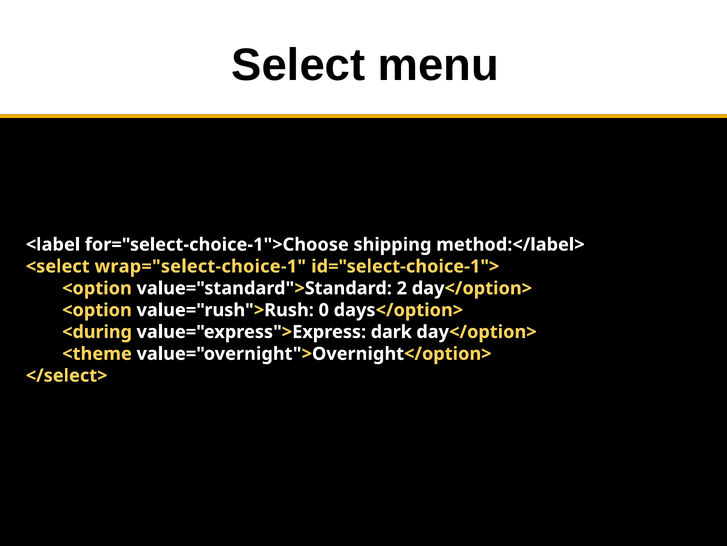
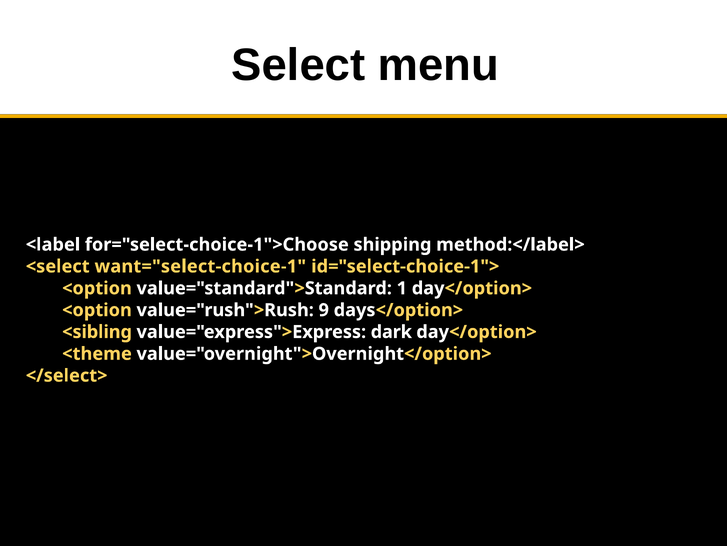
wrap="select-choice-1: wrap="select-choice-1 -> want="select-choice-1 (200, 266)
2: 2 -> 1 (402, 288)
0: 0 -> 9 (324, 310)
<during: <during -> <sibling (97, 332)
